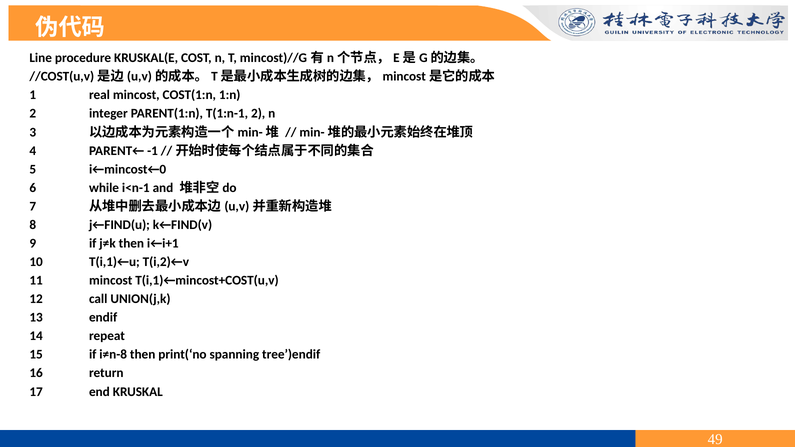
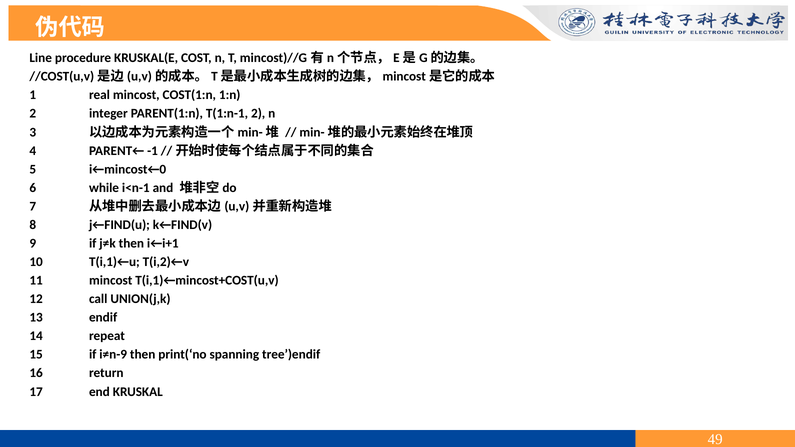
i≠n-8: i≠n-8 -> i≠n-9 (113, 355)
